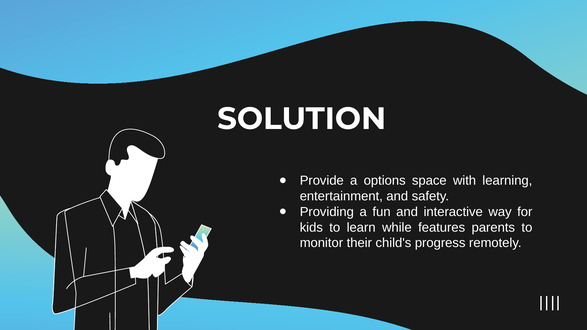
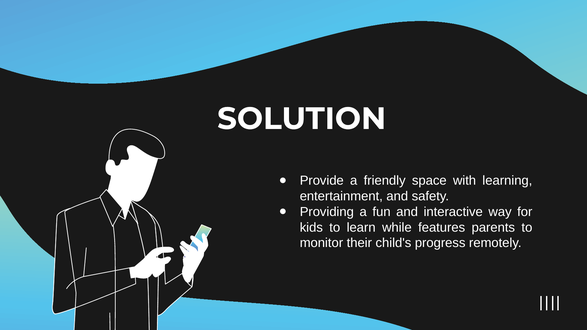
options: options -> friendly (385, 181)
